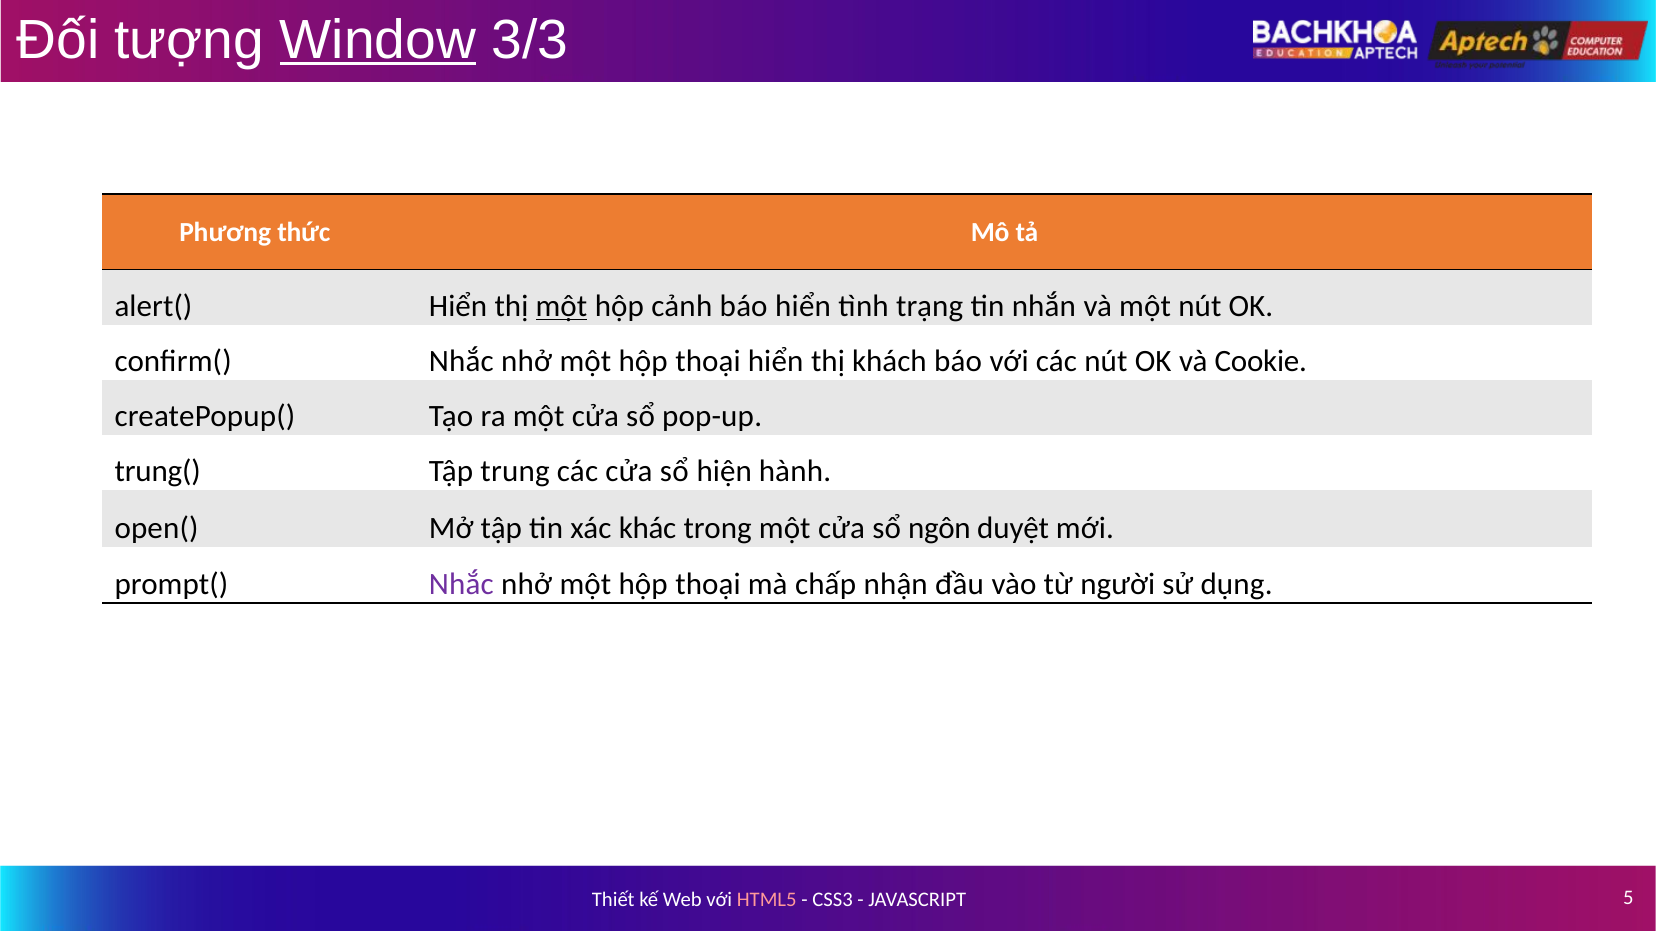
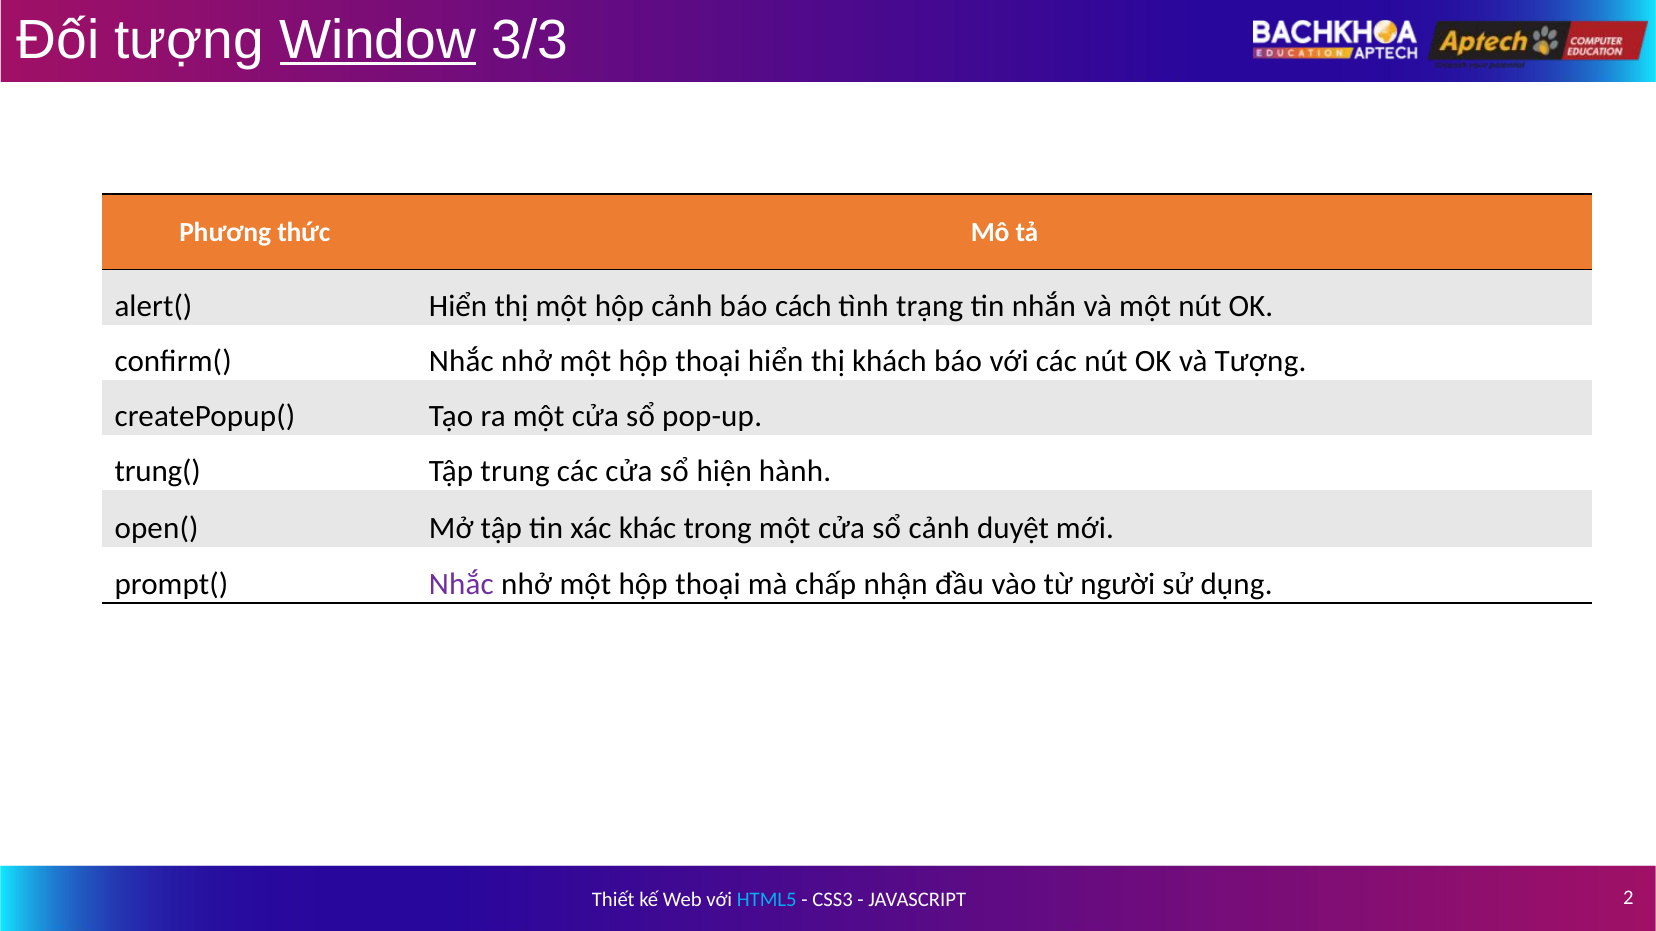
một underline: present -> none (561, 306)
báo hiển: hiển -> cách (803, 306)
và Cookie: Cookie -> Tượng (1261, 361)
sổ ngôn: ngôn -> cảnh (939, 528)
HTML5 colour: pink -> light blue (767, 900)
5: 5 -> 2 (1628, 898)
